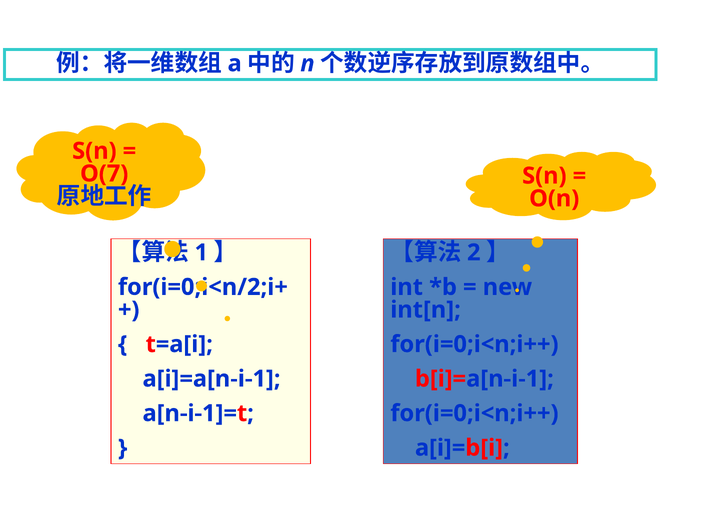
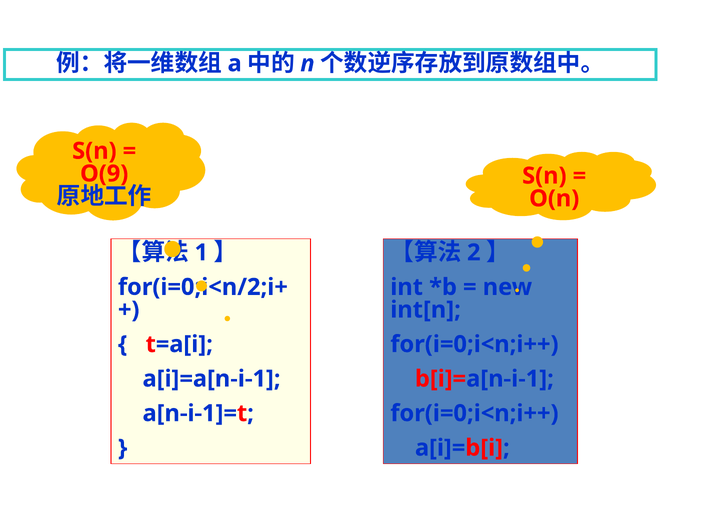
O(7: O(7 -> O(9 (104, 174)
